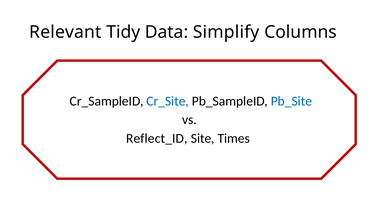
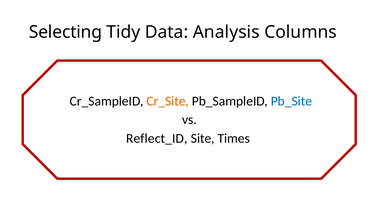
Relevant: Relevant -> Selecting (66, 32)
Simplify: Simplify -> Analysis (226, 32)
Cr_Site colour: blue -> orange (168, 101)
